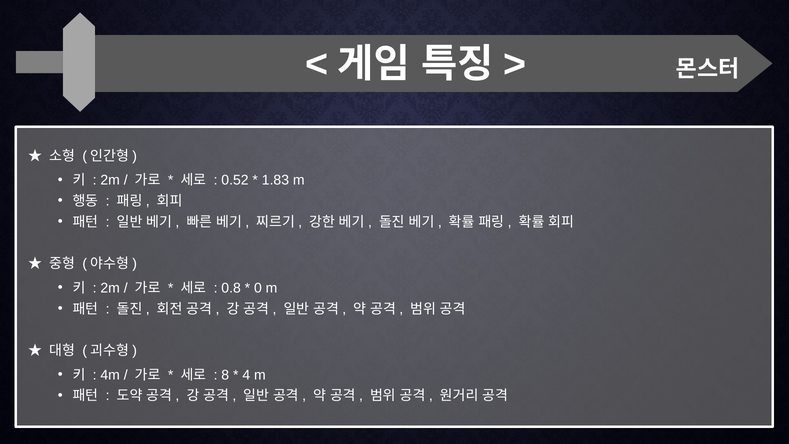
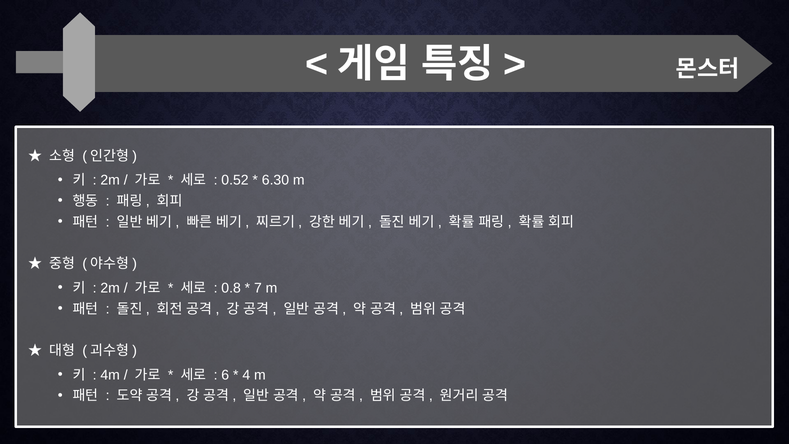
1.83: 1.83 -> 6.30 (275, 180)
0: 0 -> 7 (258, 288)
8: 8 -> 6 (225, 375)
